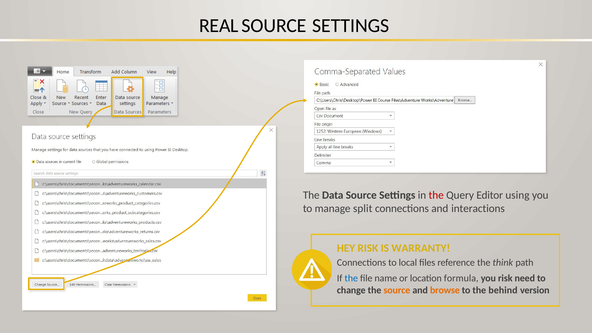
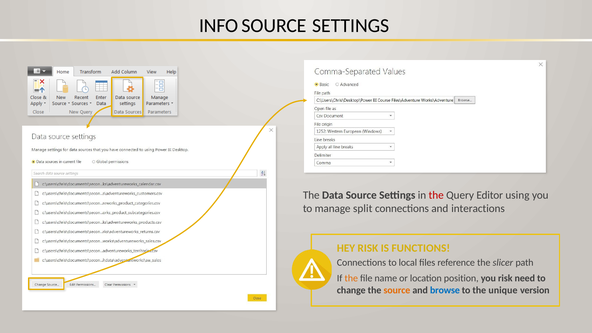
REAL: REAL -> INFO (219, 26)
WARRANTY: WARRANTY -> FUNCTIONS (421, 248)
think: think -> slicer (503, 263)
the colour: blue -> orange (351, 278)
formula: formula -> position (461, 278)
browse colour: orange -> blue (445, 290)
behind: behind -> unique (503, 290)
